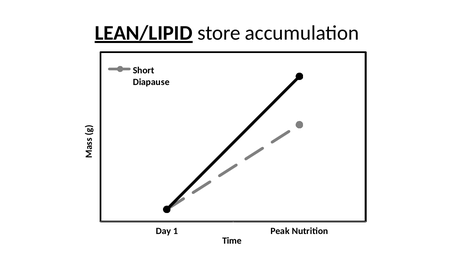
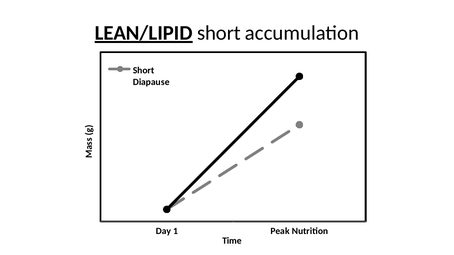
store: store -> short (219, 33)
